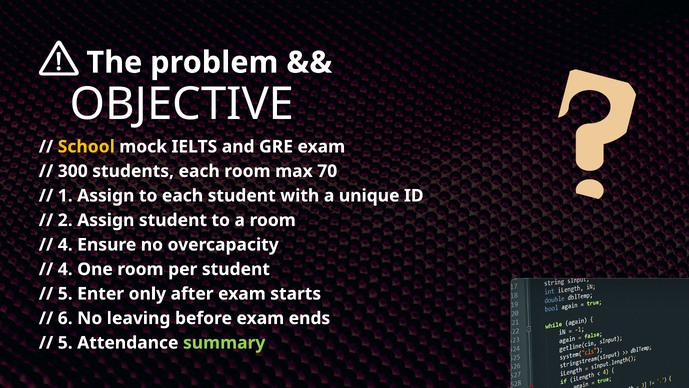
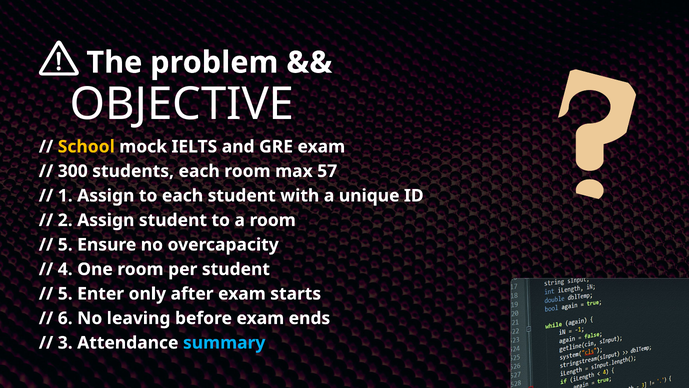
70: 70 -> 57 (327, 171)
4: 4 -> 5 (65, 244)
5: 5 -> 3 (65, 342)
summary colour: light green -> light blue (224, 342)
